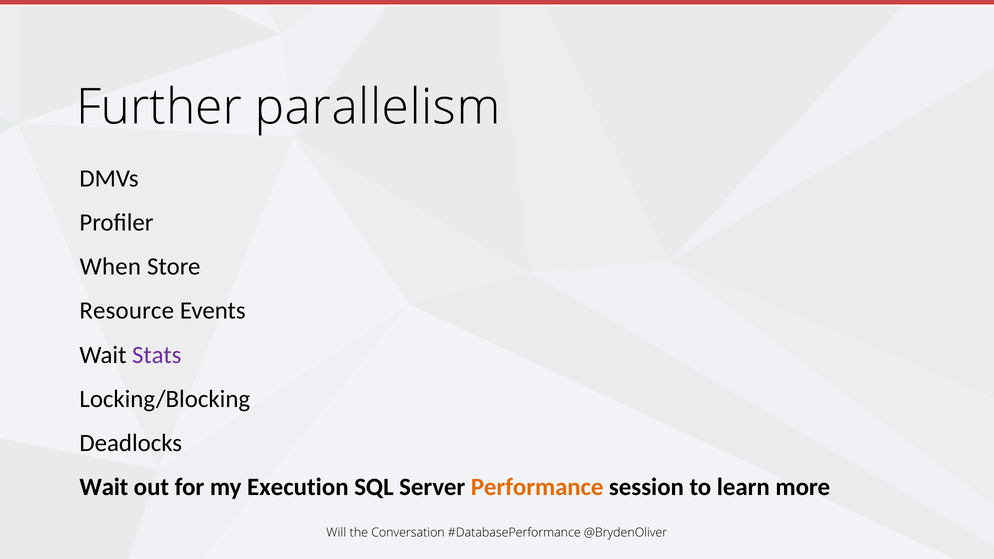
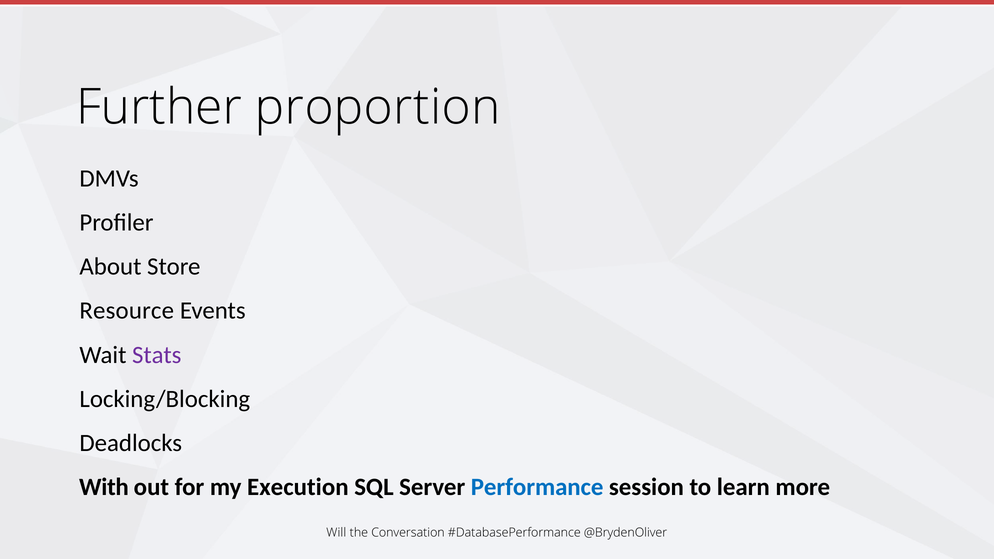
parallelism: parallelism -> proportion (378, 108)
When: When -> About (110, 267)
Wait: Wait -> With (104, 487)
Performance colour: orange -> blue (537, 487)
